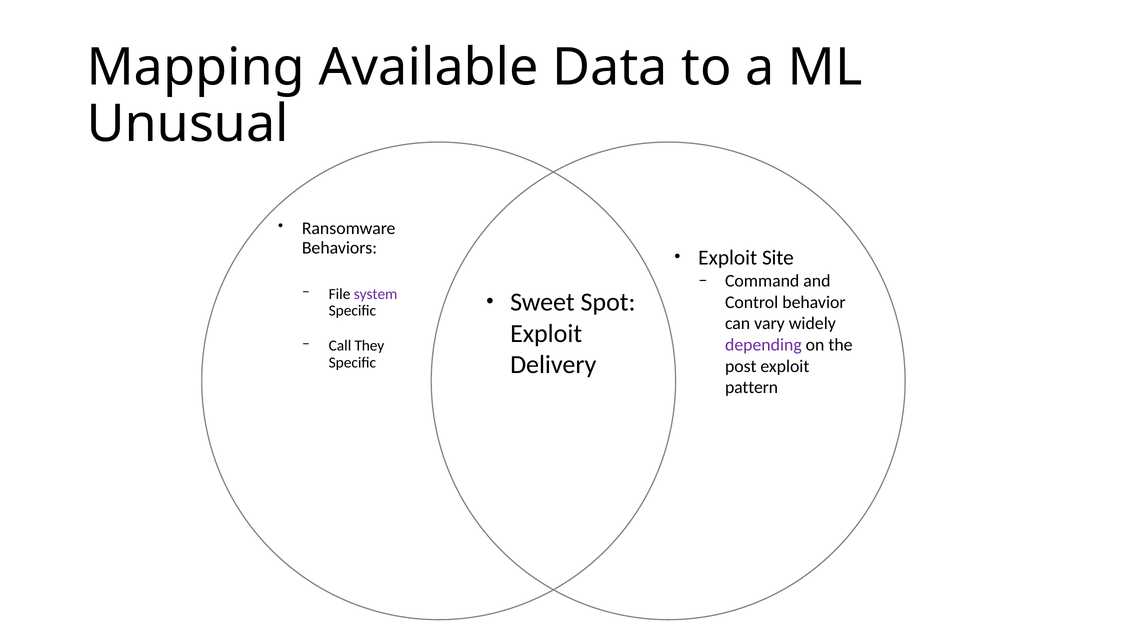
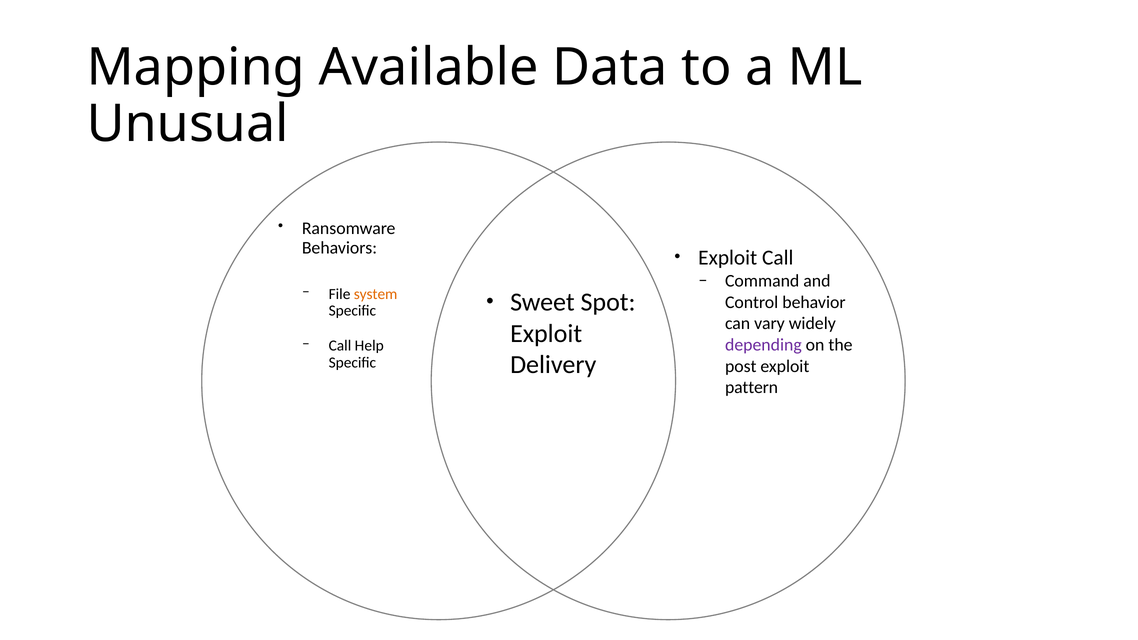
Exploit Site: Site -> Call (778, 258)
system colour: purple -> orange (376, 294)
They: They -> Help (369, 346)
